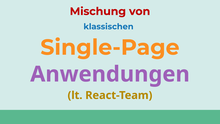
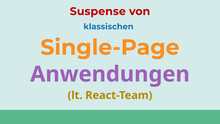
Mischung: Mischung -> Suspense (98, 11)
